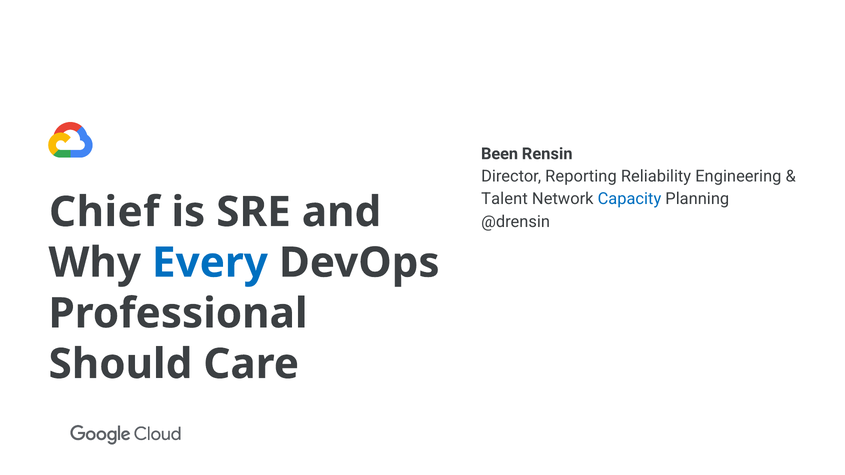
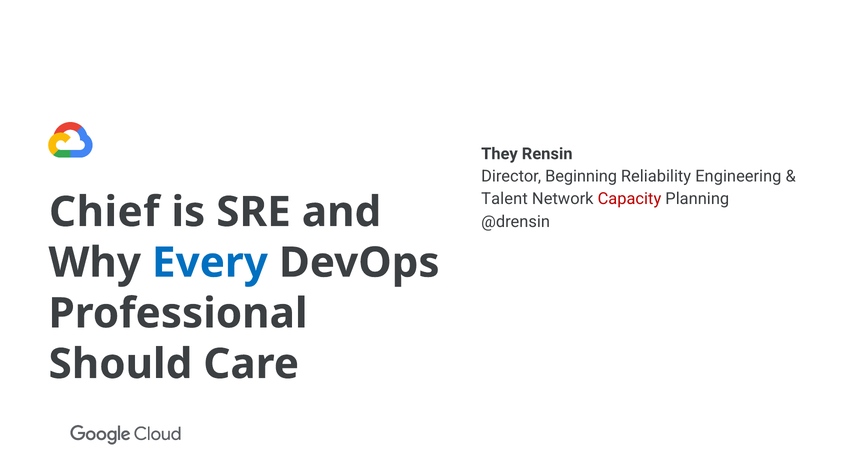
Been: Been -> They (499, 154)
Reporting: Reporting -> Beginning (581, 177)
Capacity colour: blue -> red (629, 199)
